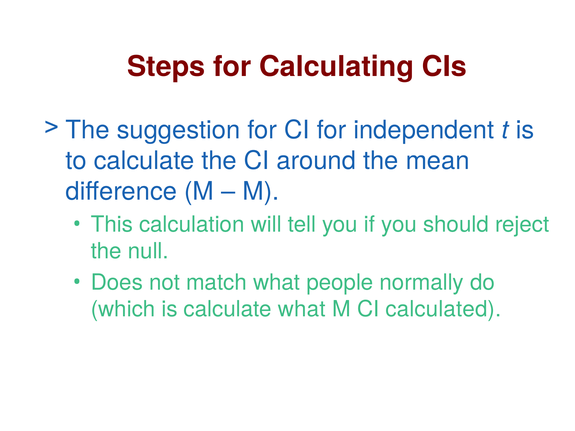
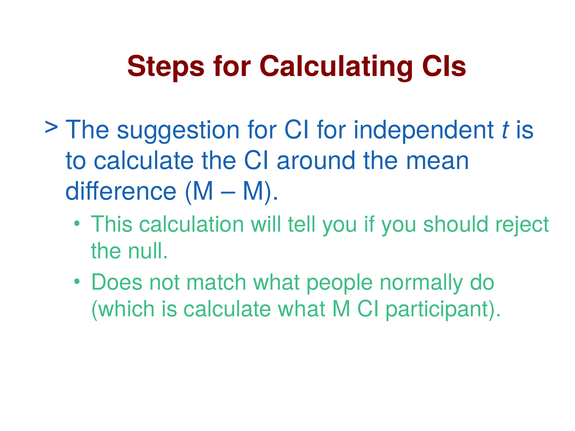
calculated: calculated -> participant (444, 309)
